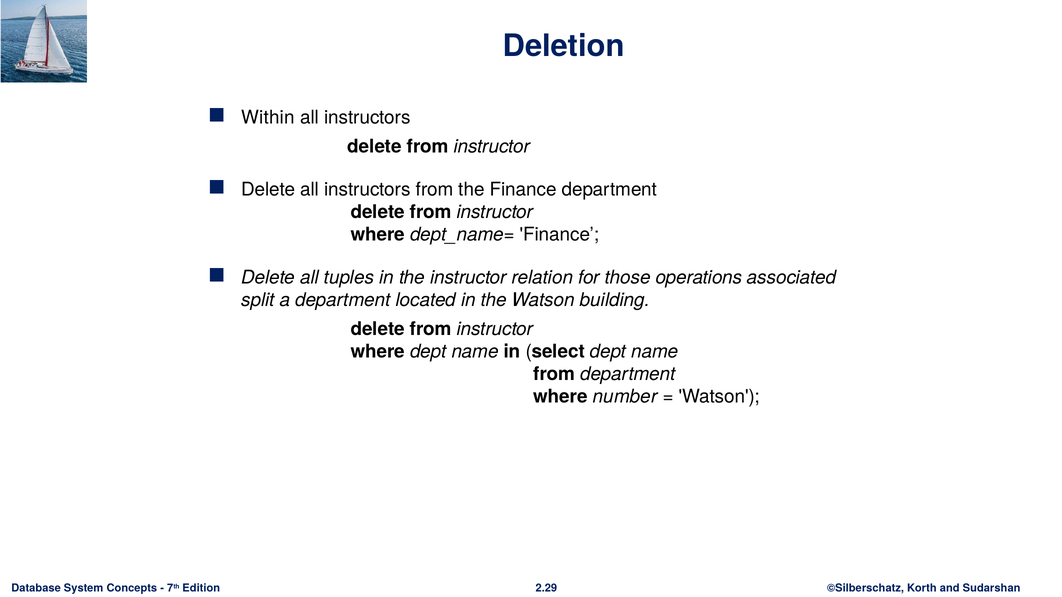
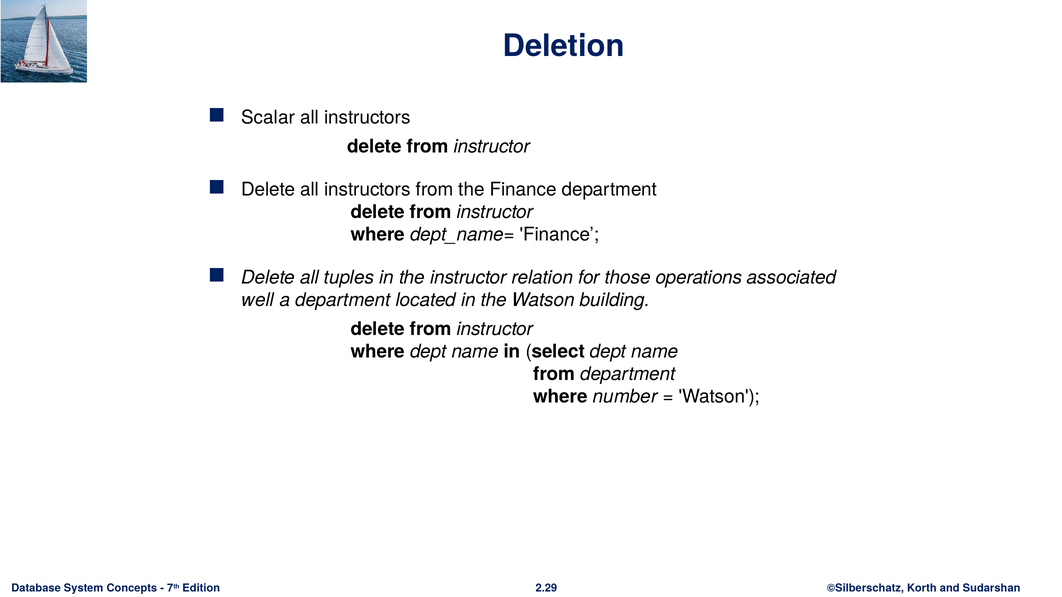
Within: Within -> Scalar (268, 117)
split: split -> well (258, 300)
